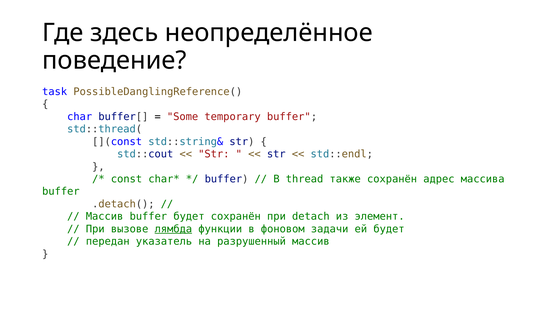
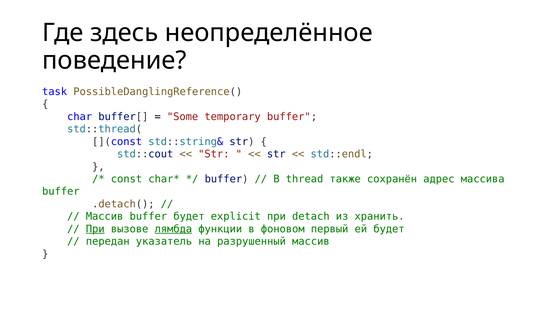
будет сохранён: сохранён -> explicit (236, 216)
элемент: элемент -> хранить (380, 216)
При underline: none -> present (95, 229)
задачи: задачи -> первый (330, 229)
